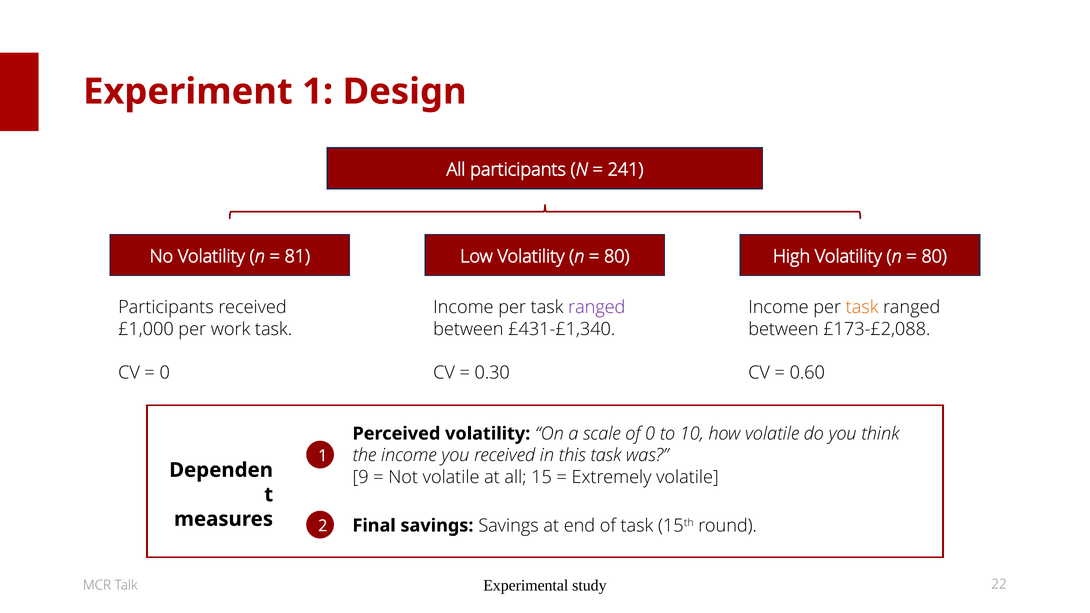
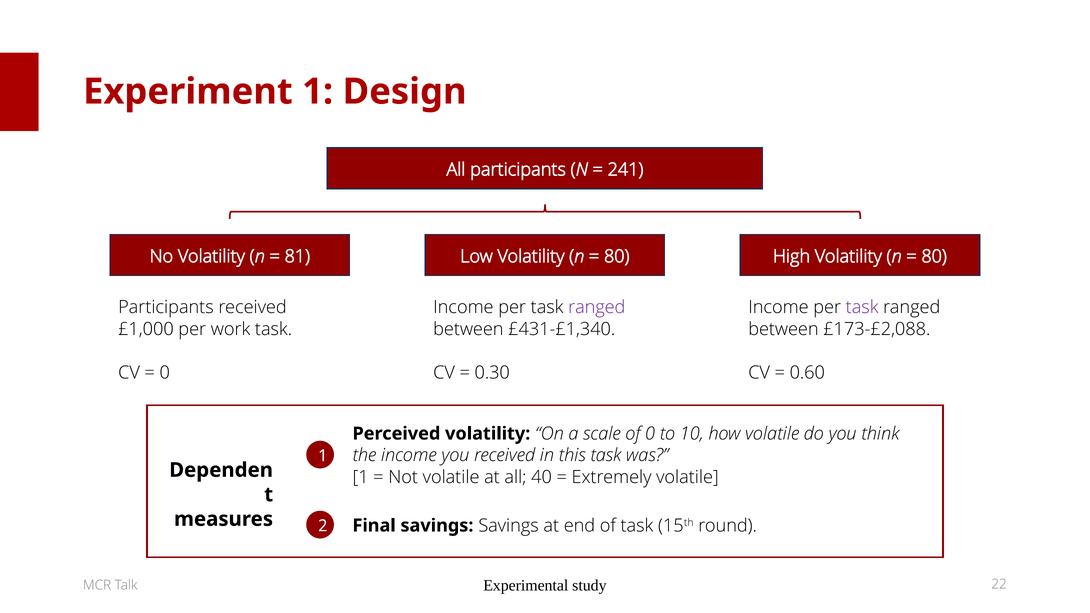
task colour: orange -> purple (862, 307)
9: 9 -> 1 (361, 477)
15: 15 -> 40 (542, 477)
